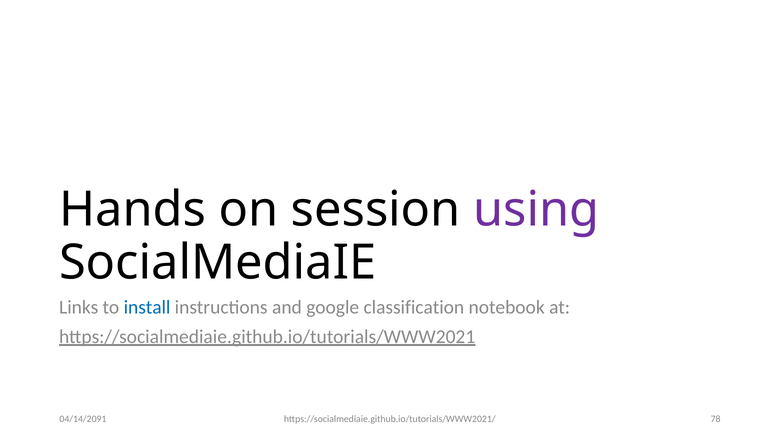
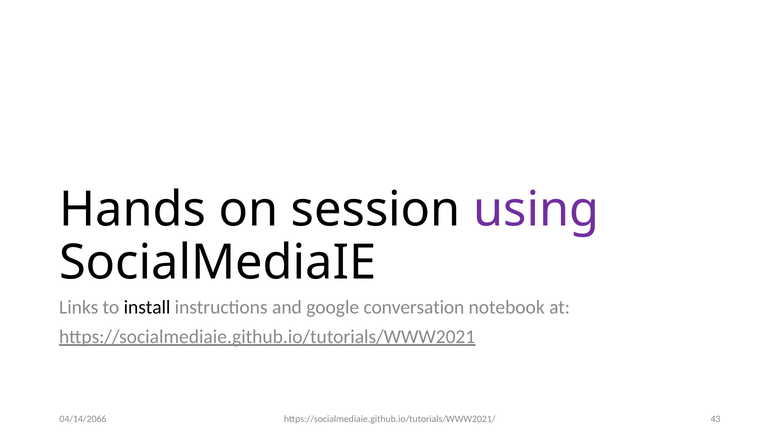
install colour: blue -> black (147, 307)
classification: classification -> conversation (414, 307)
78: 78 -> 43 (716, 419)
04/14/2091: 04/14/2091 -> 04/14/2066 (83, 419)
